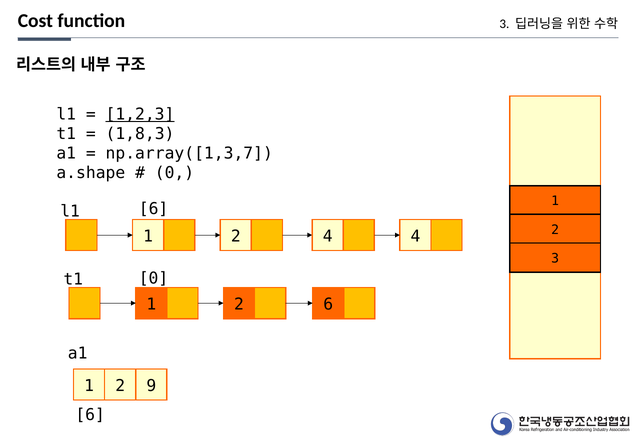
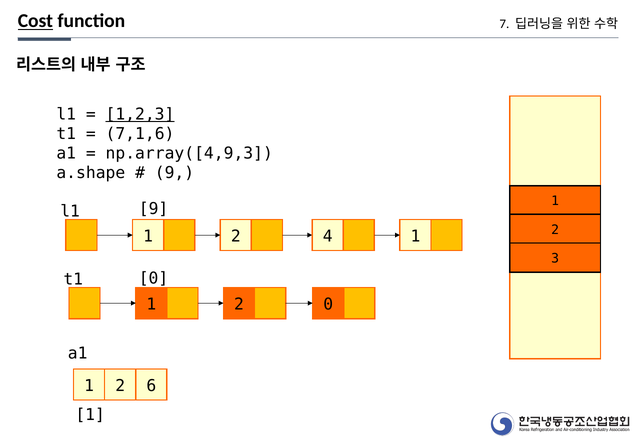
Cost underline: none -> present (35, 21)
function 3: 3 -> 7 (504, 24)
1,8,3: 1,8,3 -> 7,1,6 (140, 134)
np.array([1,3,7: np.array([1,3,7 -> np.array([4,9,3 (189, 154)
0: 0 -> 9 (174, 173)
6: 6 -> 9 (154, 209)
2 4: 4 -> 1 (415, 236)
2 6: 6 -> 0 (328, 304)
9: 9 -> 6 (151, 386)
6: 6 -> 1 (90, 415)
